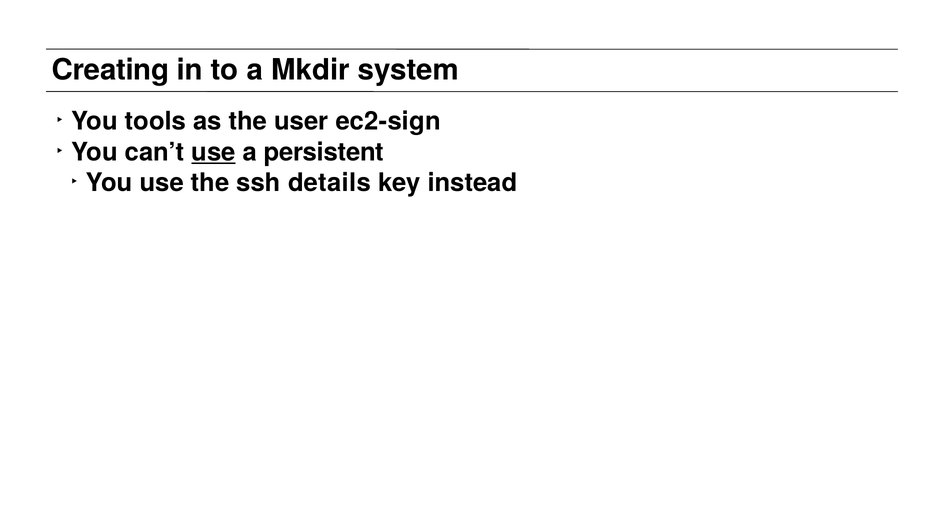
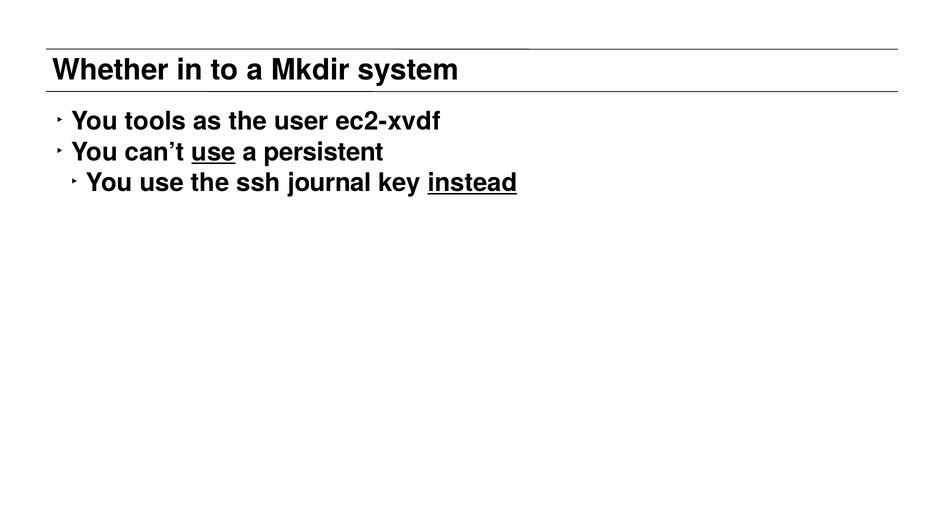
Creating: Creating -> Whether (110, 70)
ec2-sign: ec2-sign -> ec2-xvdf (388, 121)
details: details -> journal (330, 183)
instead underline: none -> present (472, 183)
